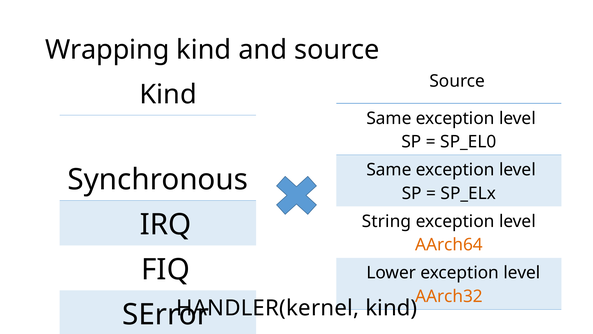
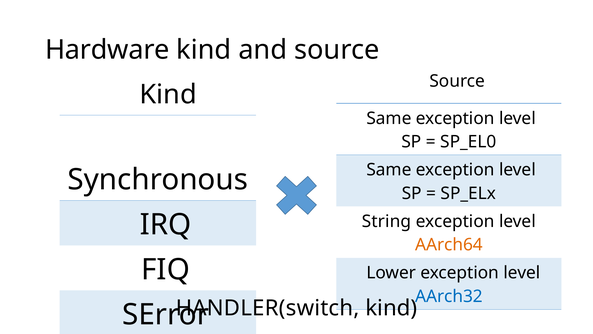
Wrapping: Wrapping -> Hardware (107, 50)
AArch32 colour: orange -> blue (449, 296)
HANDLER(kernel: HANDLER(kernel -> HANDLER(switch (268, 308)
